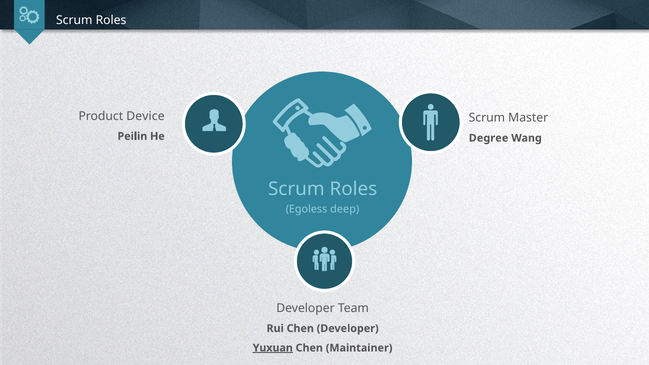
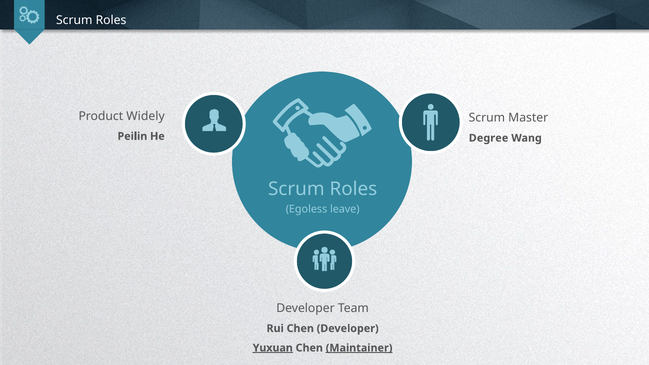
Device: Device -> Widely (146, 116)
deep: deep -> leave (345, 209)
Maintainer underline: none -> present (359, 348)
